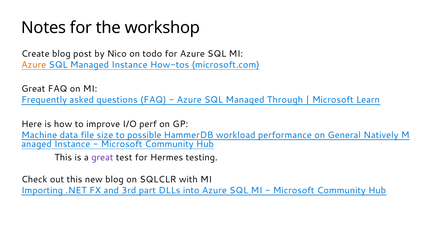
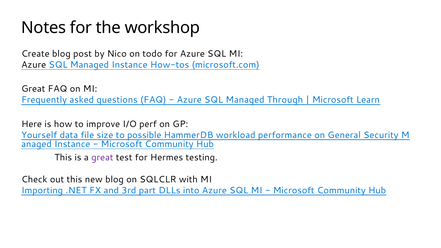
Azure colour: orange -> black (34, 65)
Machine: Machine -> Yourself (39, 135)
Natively: Natively -> Security (381, 135)
